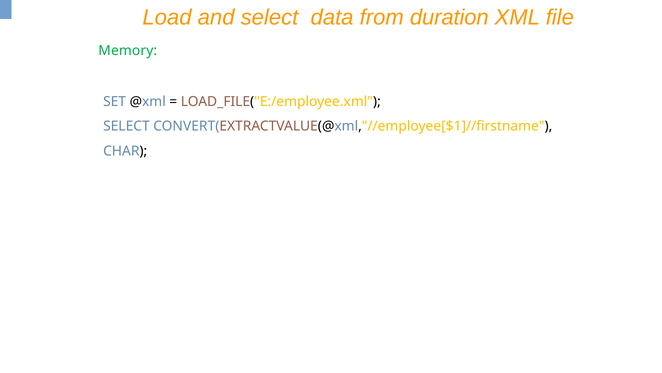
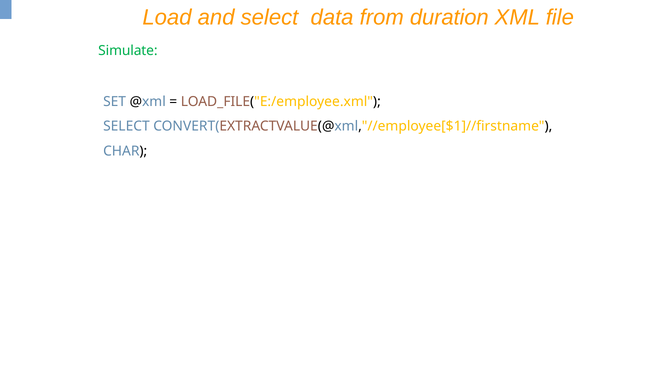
Memory: Memory -> Simulate (128, 51)
